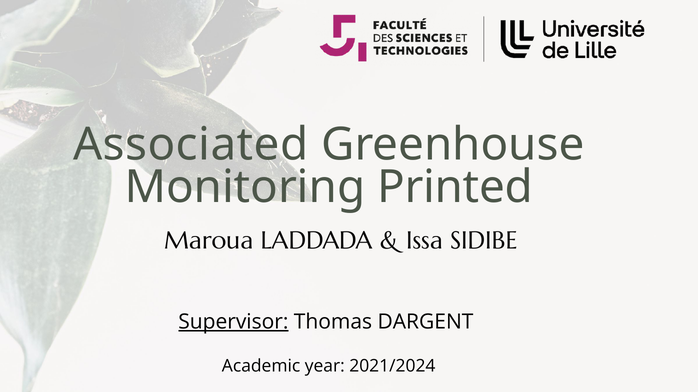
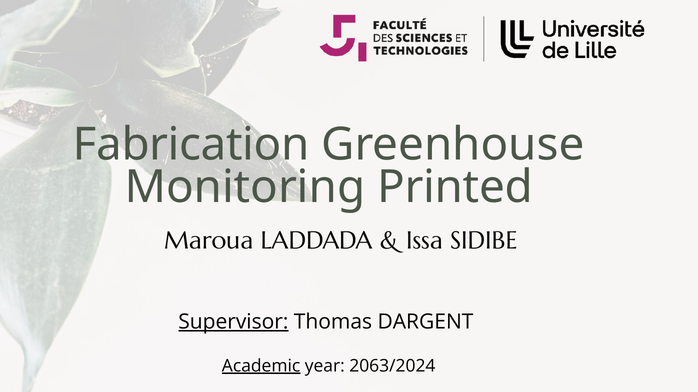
Associated: Associated -> Fabrication (191, 145)
Academic underline: none -> present (261, 366)
2021/2024: 2021/2024 -> 2063/2024 (392, 366)
